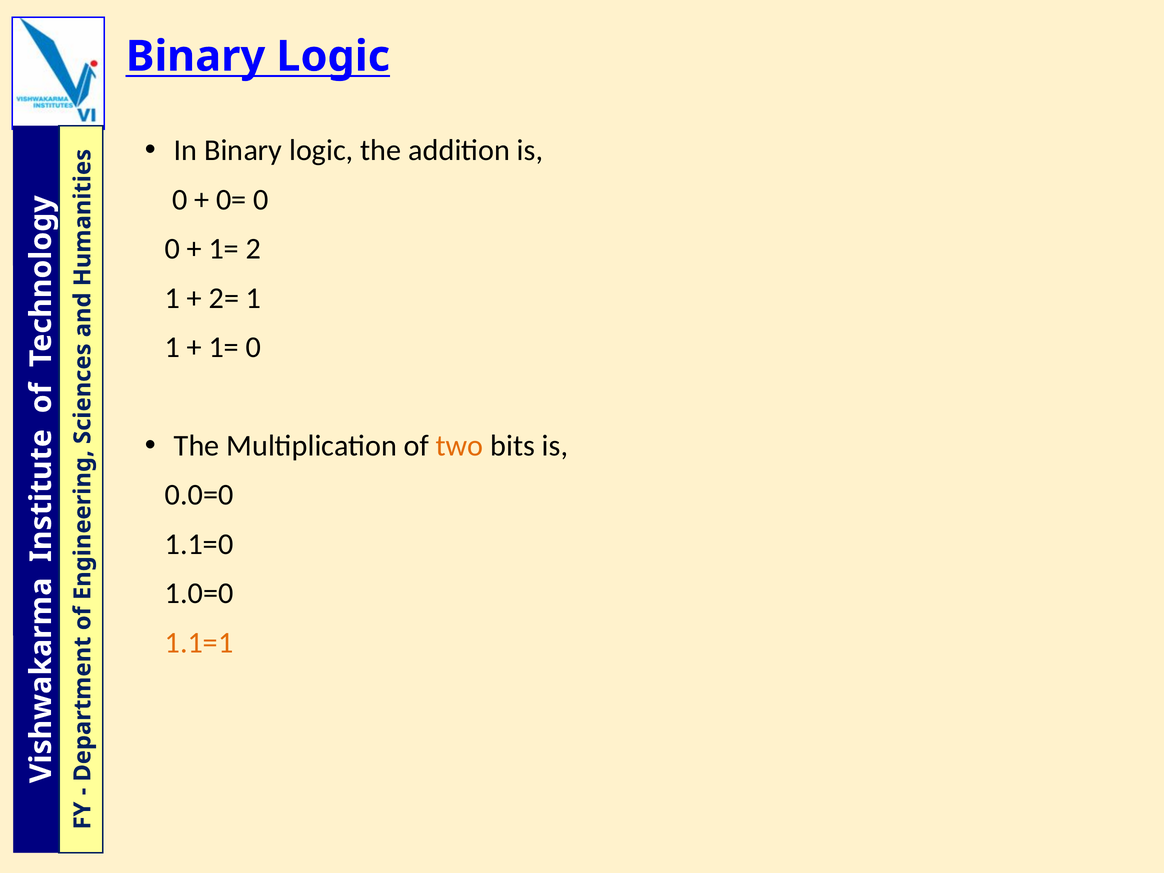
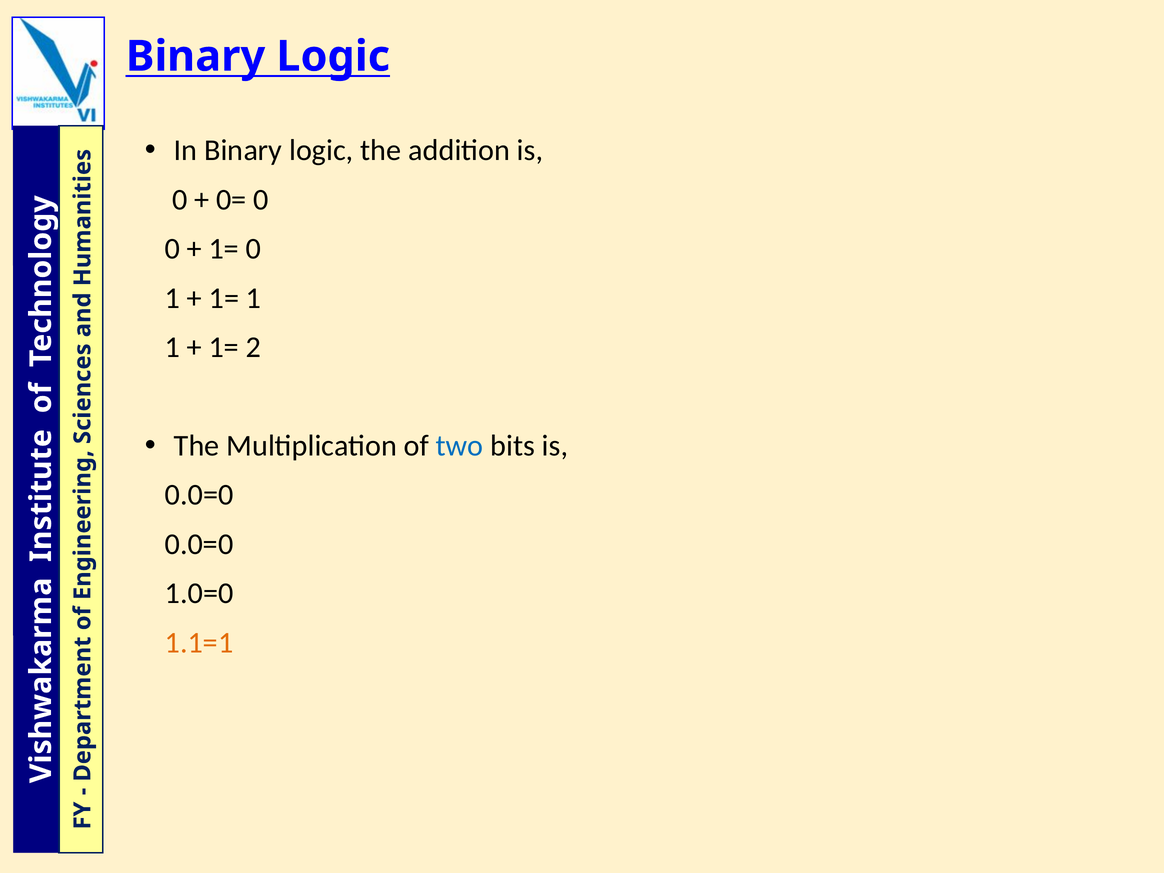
1= 2: 2 -> 0 (254, 249)
2=: 2= -> 1= (224, 298)
1= 0: 0 -> 2 (254, 347)
two colour: orange -> blue (459, 446)
1.1=0: 1.1=0 -> 0.0=0 (199, 544)
